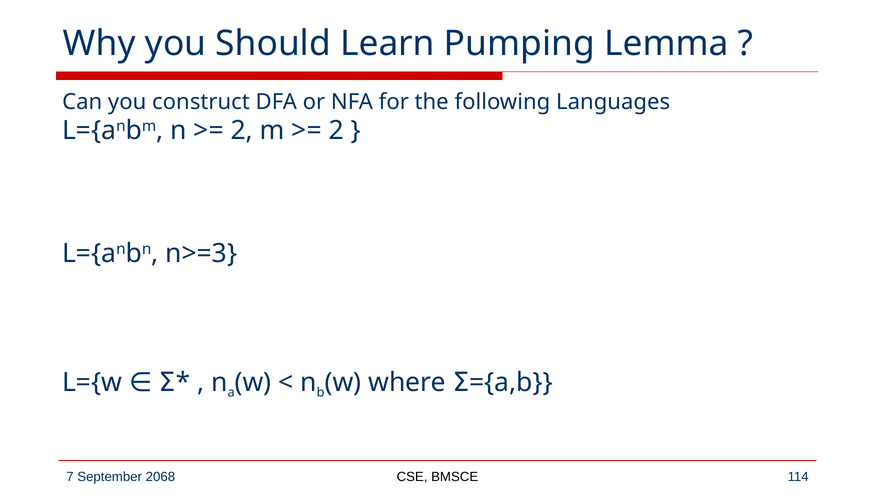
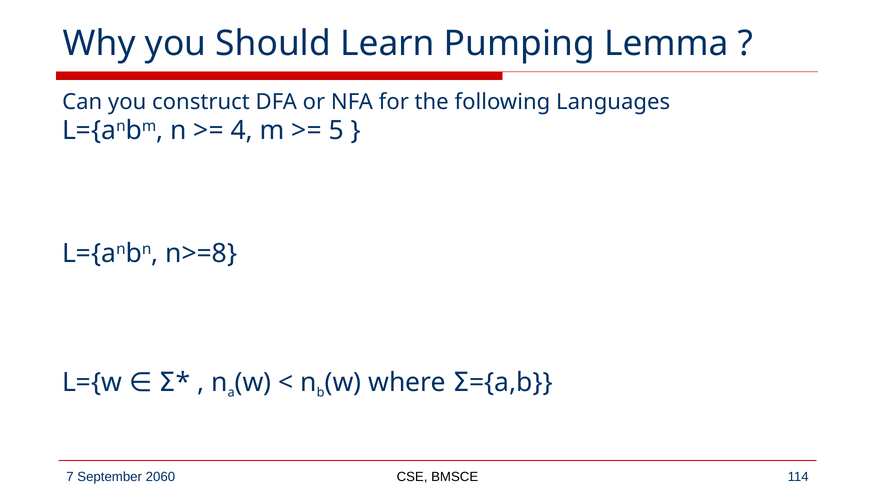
2: 2 -> 4 (242, 130)
2: 2 -> 5 (336, 130)
n>=3: n>=3 -> n>=8 (201, 253)
2068: 2068 -> 2060 (160, 477)
